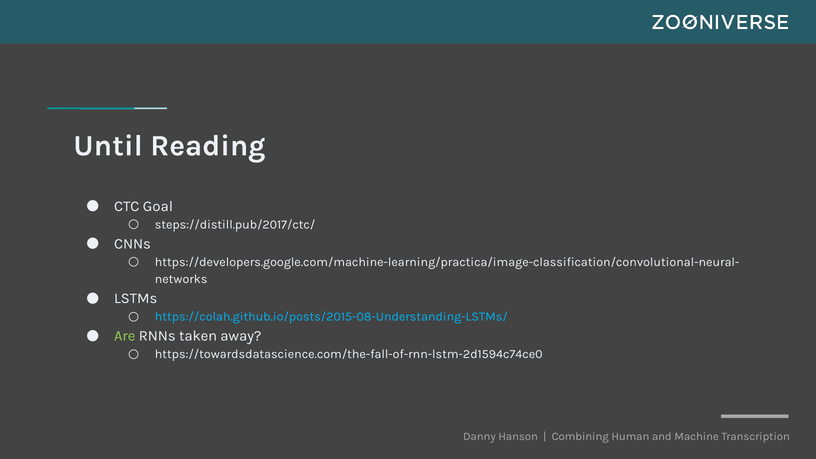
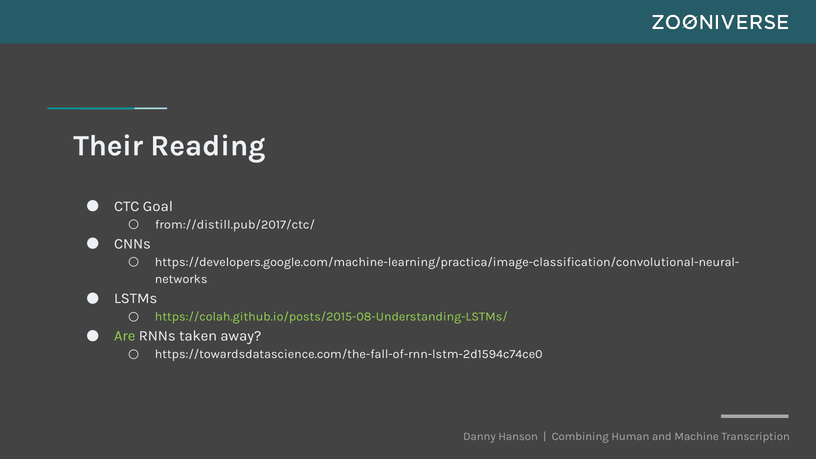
Until: Until -> Their (108, 146)
steps://distill.pub/2017/ctc/: steps://distill.pub/2017/ctc/ -> from://distill.pub/2017/ctc/ (235, 225)
https://colah.github.io/posts/2015-08-Understanding-LSTMs/ colour: light blue -> light green (331, 317)
